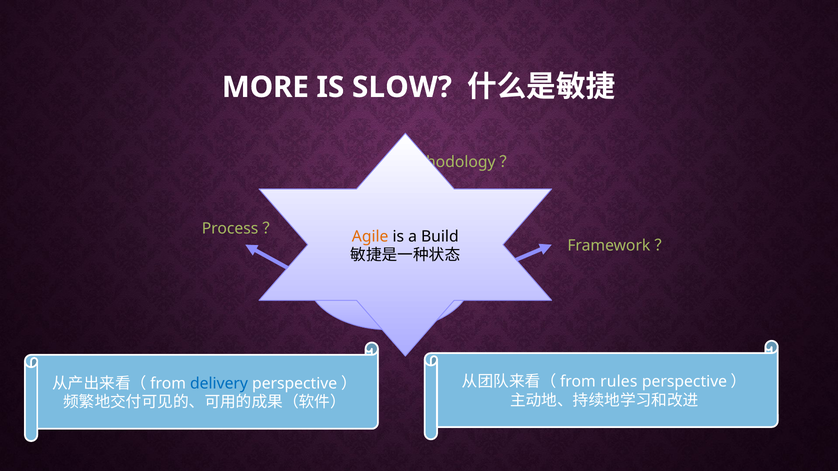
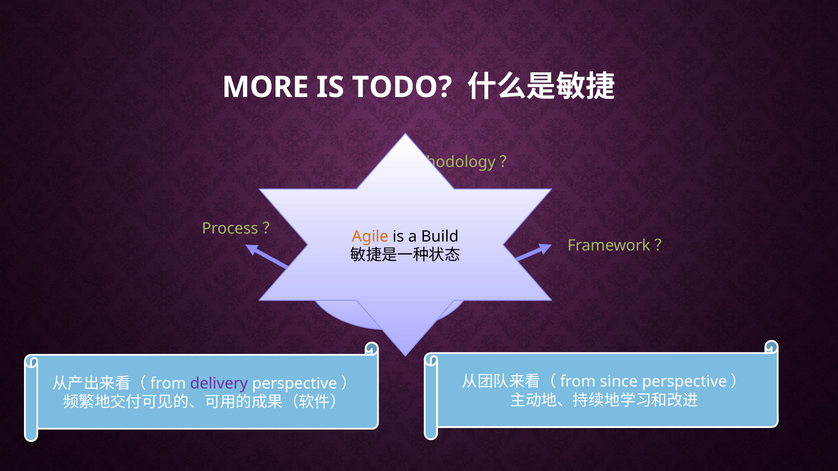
SLOW: SLOW -> TODO (402, 87)
rules: rules -> since (619, 382)
delivery colour: blue -> purple (219, 384)
